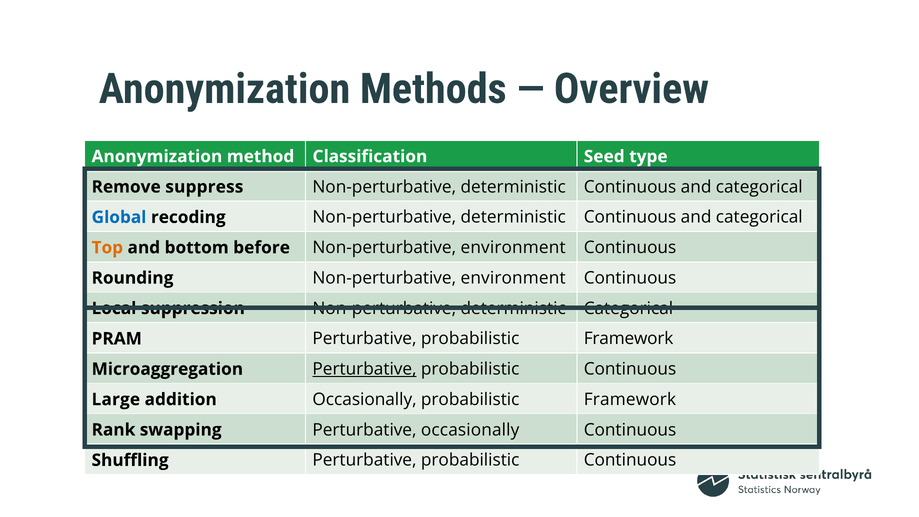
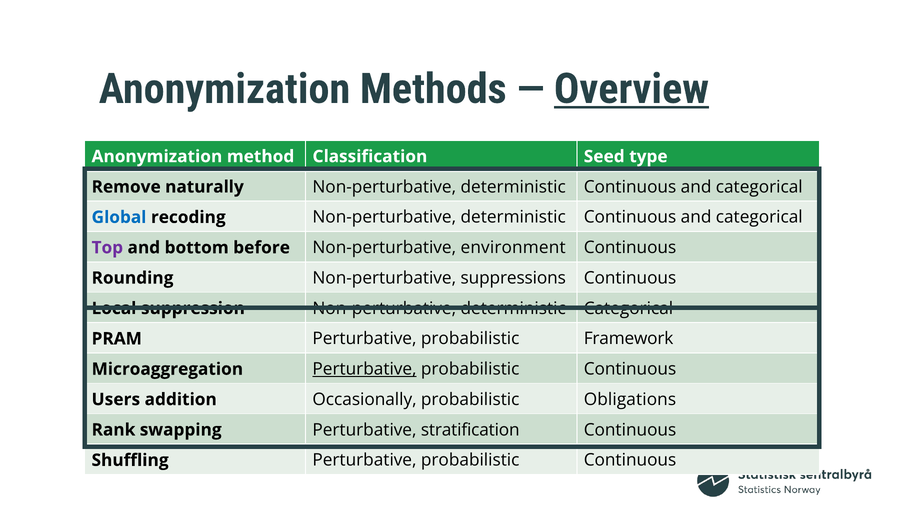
Overview underline: none -> present (631, 89)
suppress: suppress -> naturally (204, 187)
Top colour: orange -> purple (107, 248)
Rounding Non-perturbative environment: environment -> suppressions (513, 278)
Large: Large -> Users (116, 399)
Framework: Framework -> Obligations (630, 399)
Perturbative occasionally: occasionally -> stratification (470, 430)
